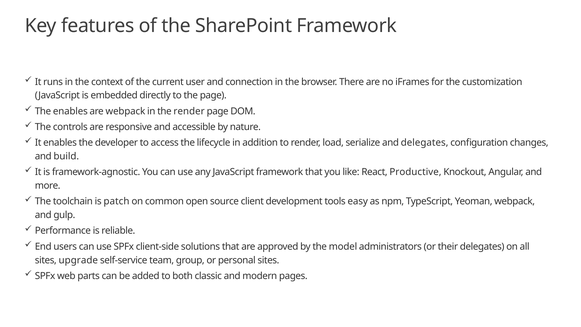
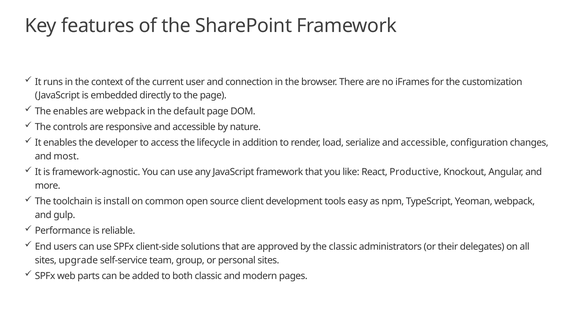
the render: render -> default (189, 111)
serialize and delegates: delegates -> accessible (425, 143)
build: build -> most (66, 156)
patch: patch -> install (117, 201)
the model: model -> classic (343, 246)
